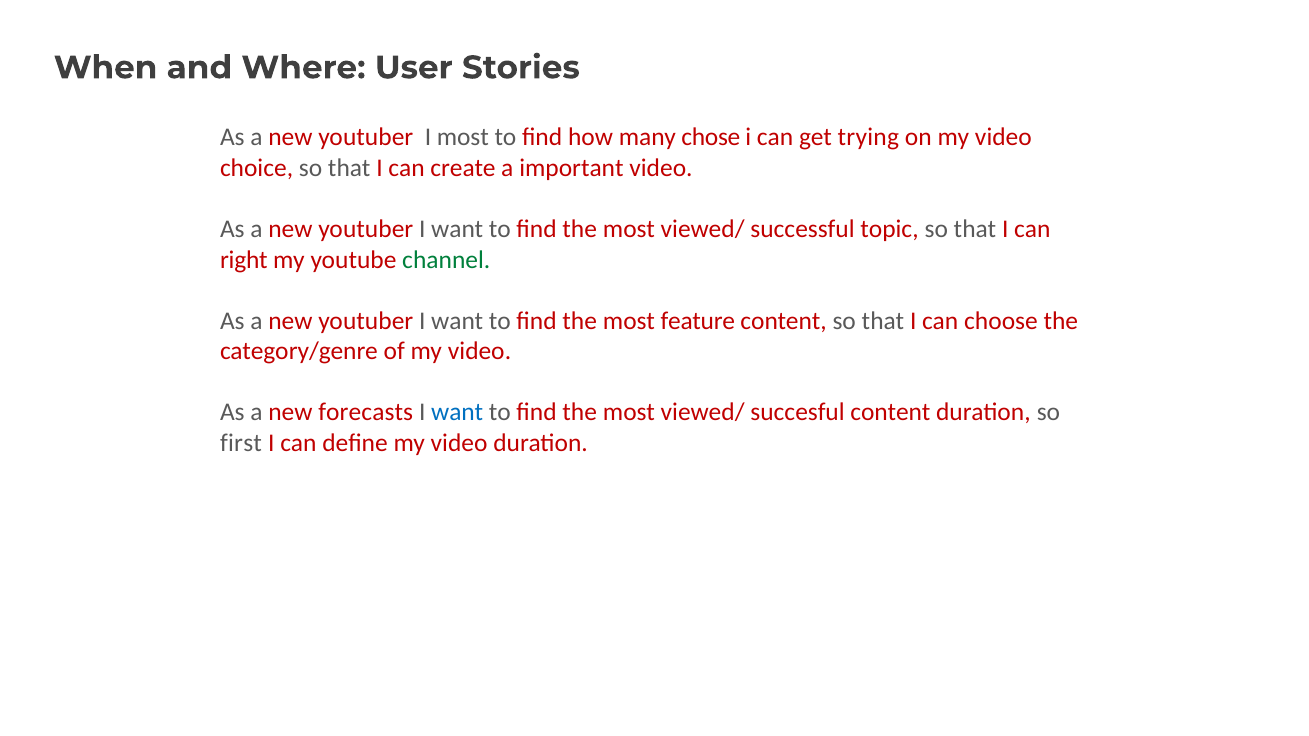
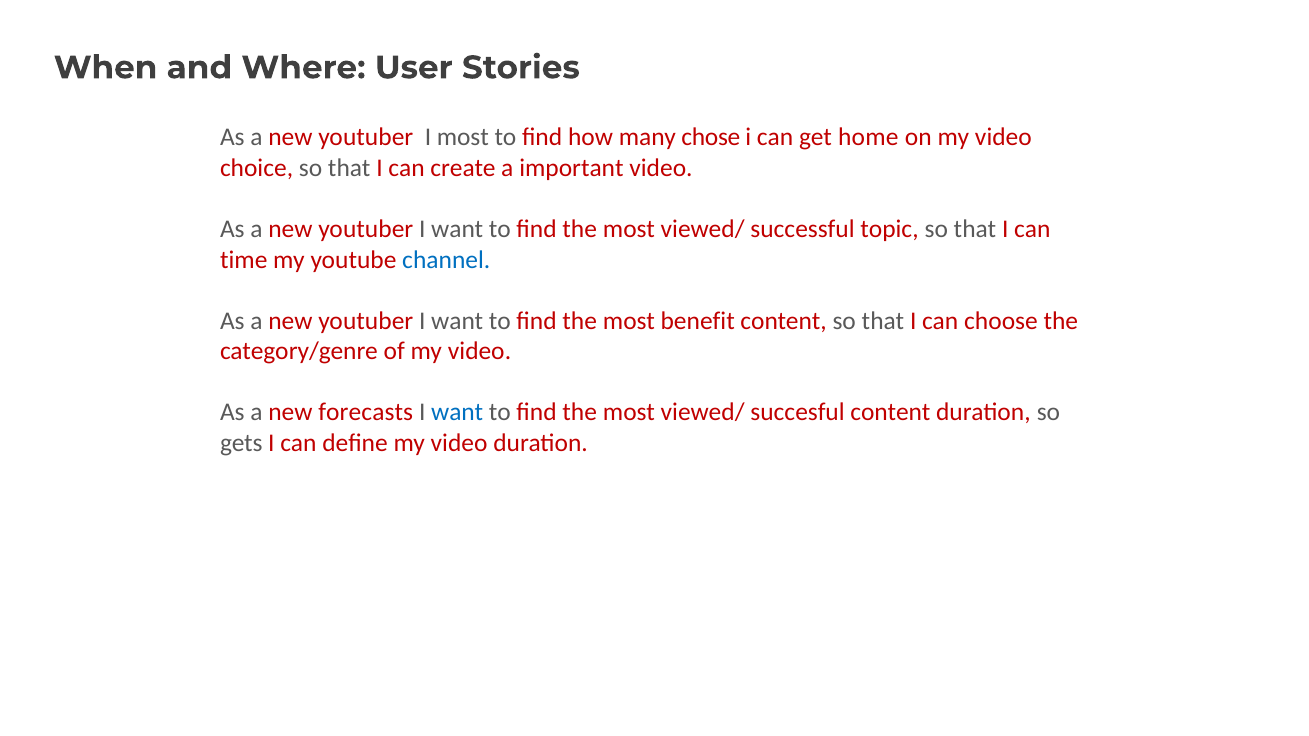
trying: trying -> home (868, 138)
right: right -> time (244, 260)
channel colour: green -> blue (446, 260)
feature: feature -> benefit (698, 321)
first: first -> gets (241, 443)
